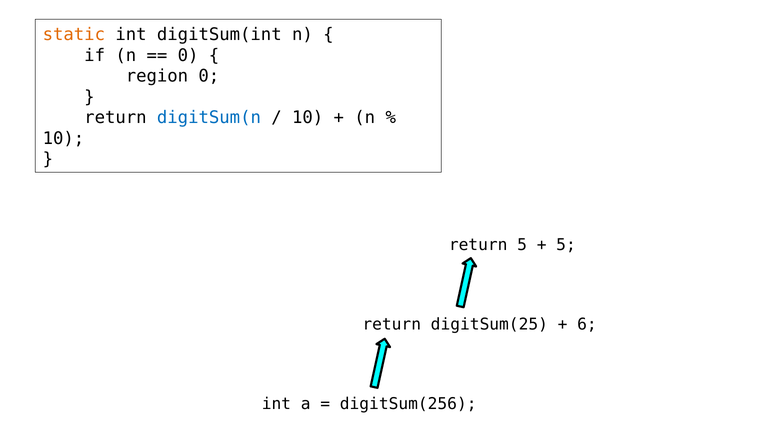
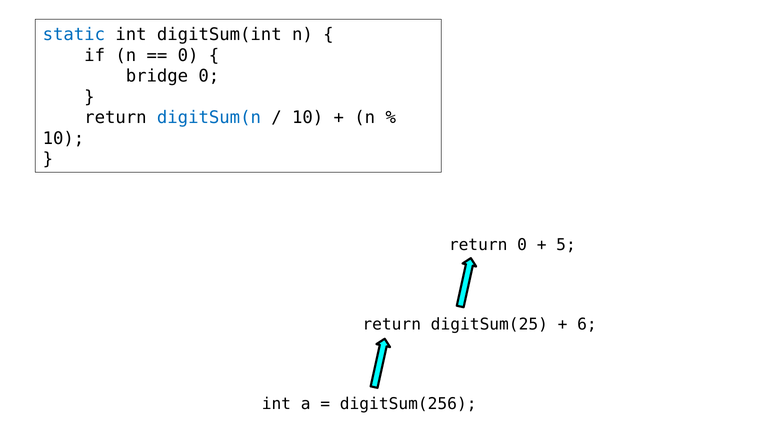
static colour: orange -> blue (74, 35)
region: region -> bridge (157, 76)
return 5: 5 -> 0 (522, 245)
